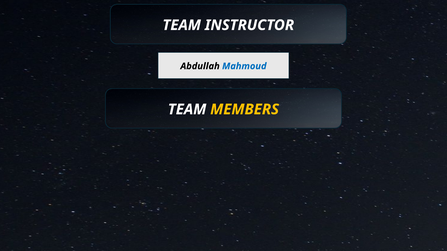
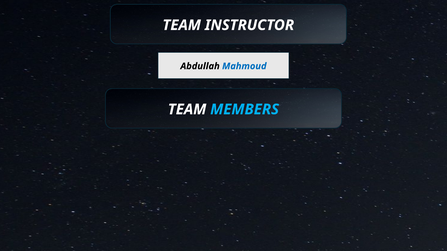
MEMBERS colour: yellow -> light blue (245, 110)
